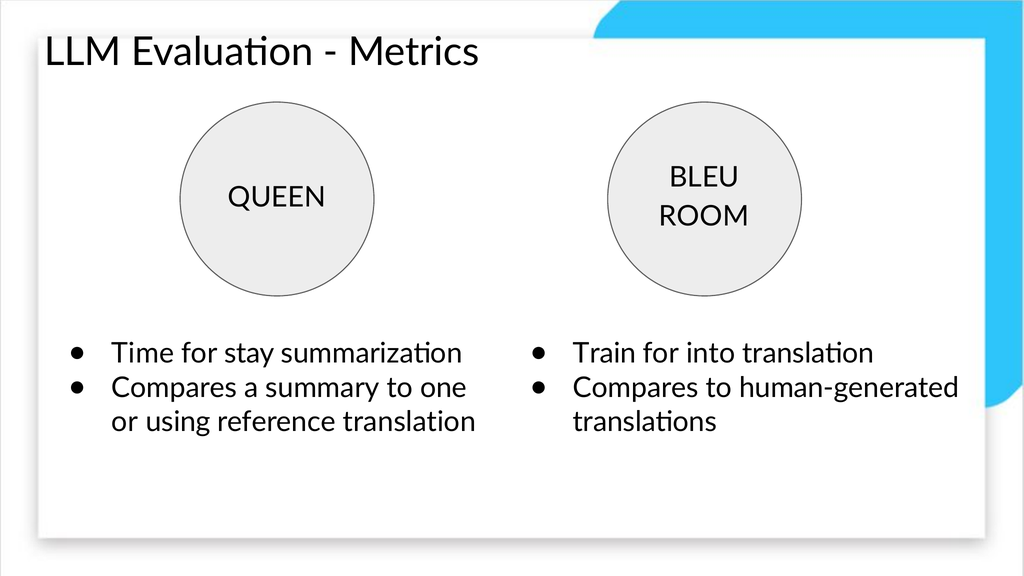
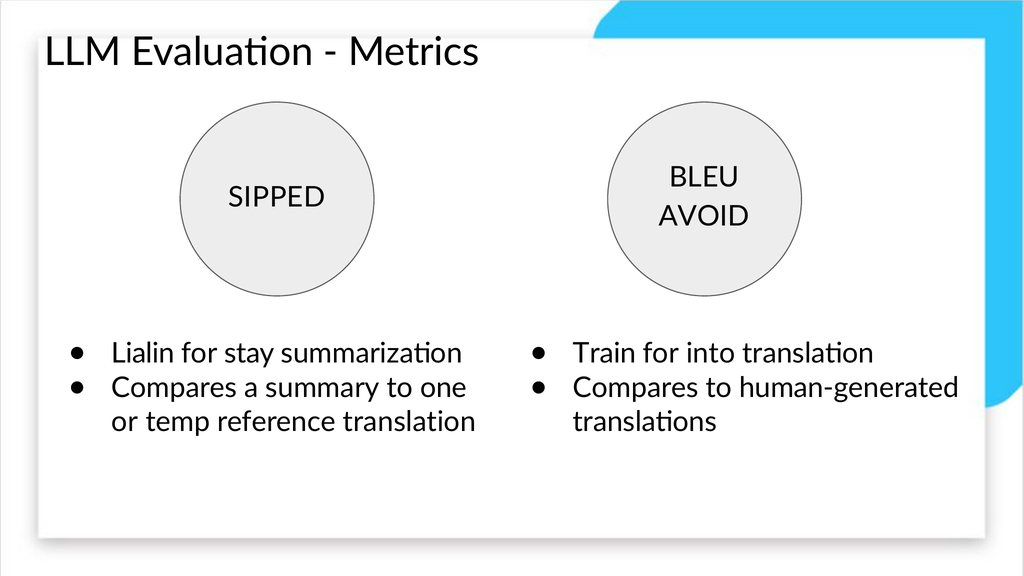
QUEEN: QUEEN -> SIPPED (277, 197)
ROOM: ROOM -> AVOID (704, 216)
Time: Time -> Lialin (143, 354)
using: using -> temp (178, 422)
